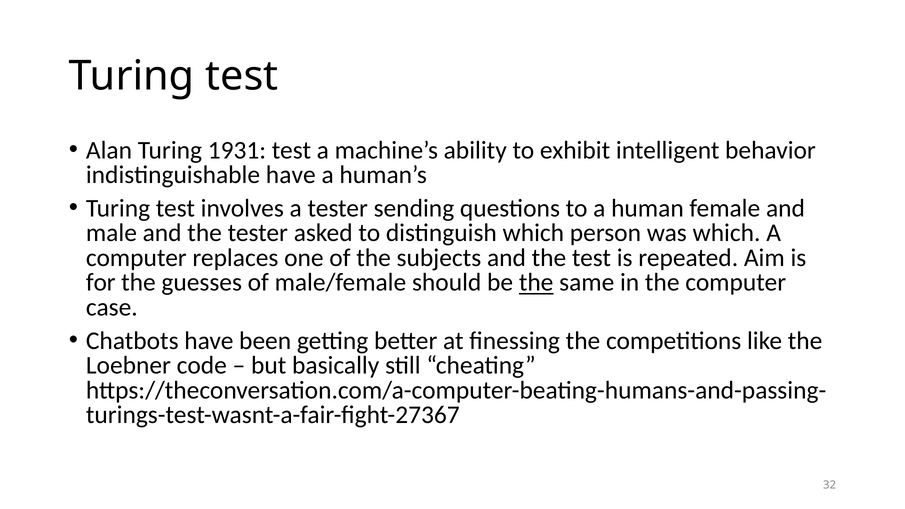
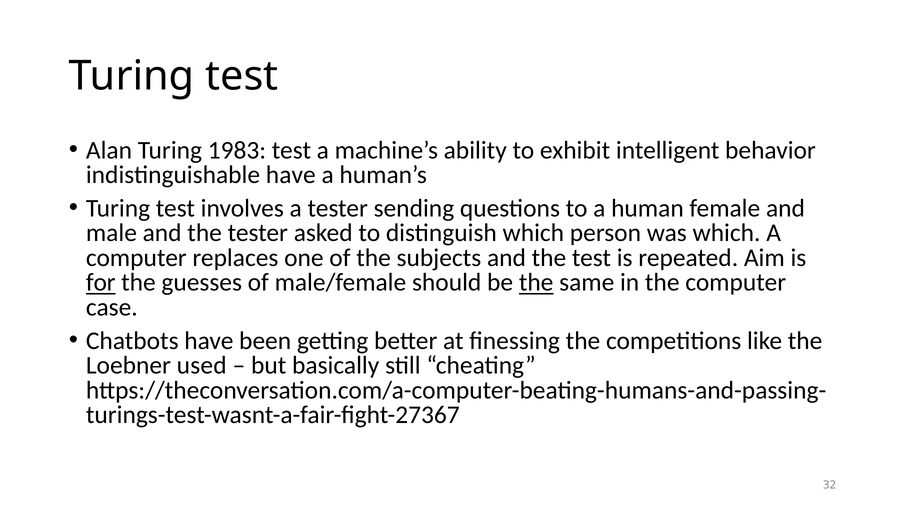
1931: 1931 -> 1983 (237, 150)
for underline: none -> present (101, 283)
code: code -> used (202, 365)
